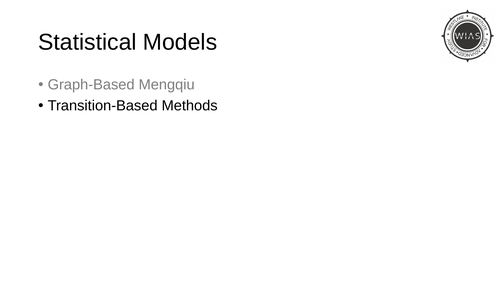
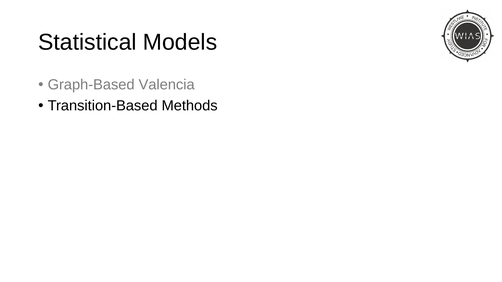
Mengqiu: Mengqiu -> Valencia (167, 85)
